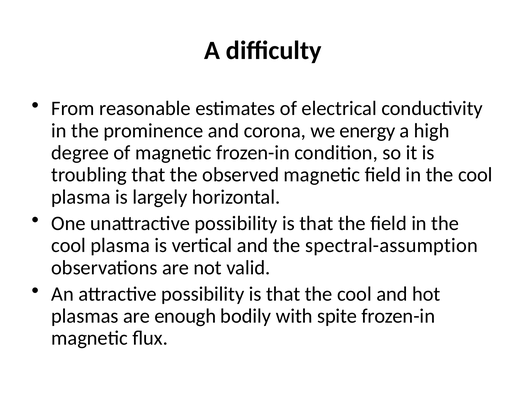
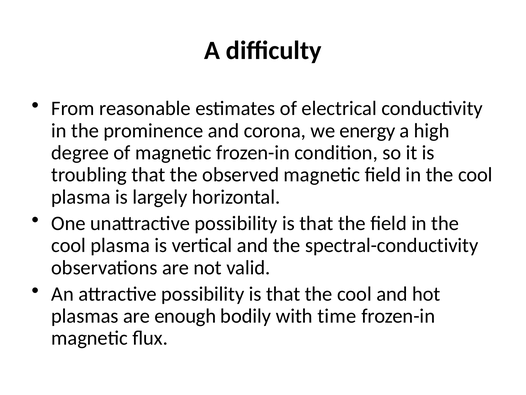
spectral-assumption: spectral-assumption -> spectral-conductivity (392, 245)
spite: spite -> time (337, 316)
